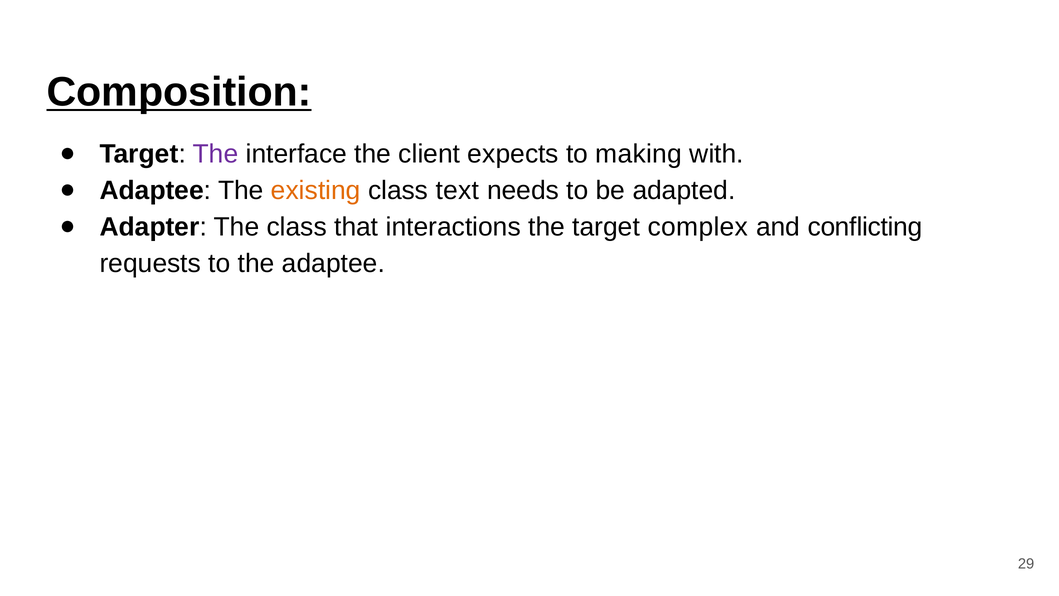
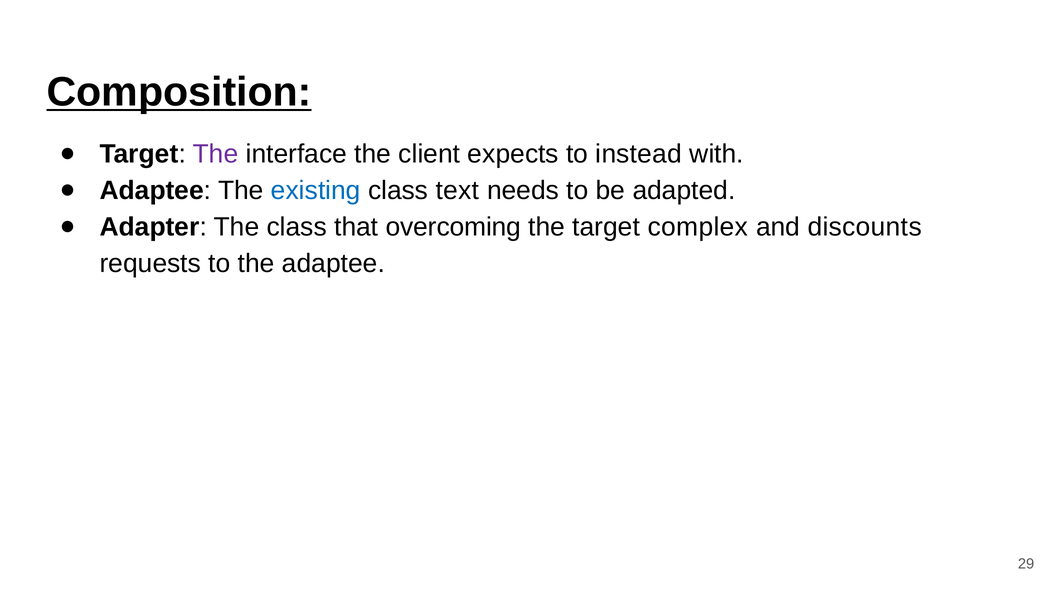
making: making -> instead (639, 154)
existing colour: orange -> blue (316, 190)
interactions: interactions -> overcoming (453, 227)
conflicting: conflicting -> discounts (865, 227)
